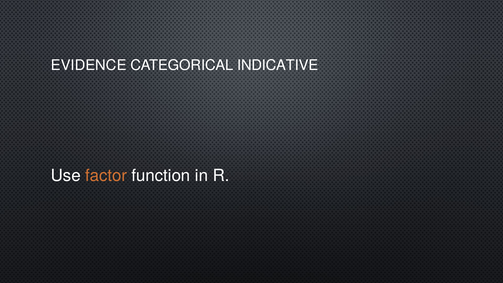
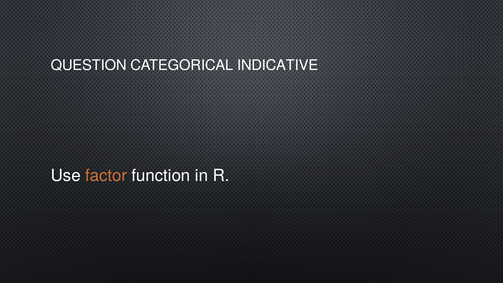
EVIDENCE: EVIDENCE -> QUESTION (89, 65)
